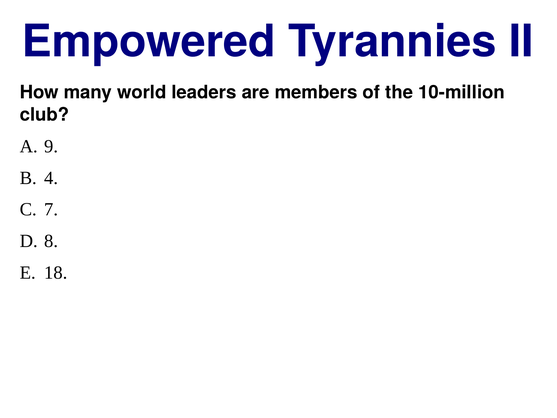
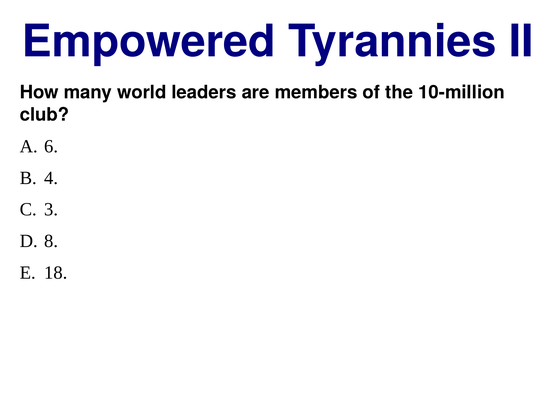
9: 9 -> 6 (51, 146)
7: 7 -> 3 (51, 209)
